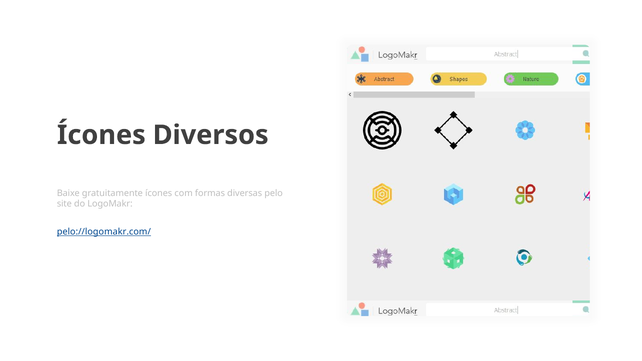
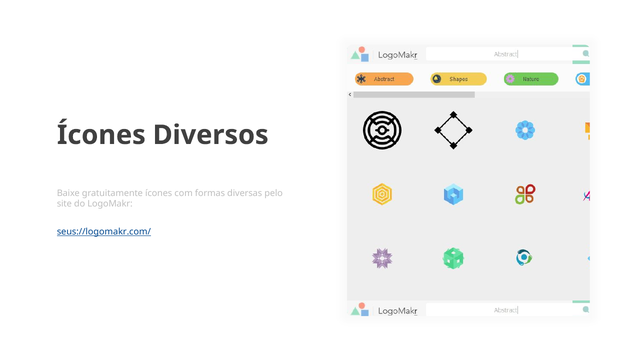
pelo://logomakr.com/: pelo://logomakr.com/ -> seus://logomakr.com/ (104, 232)
